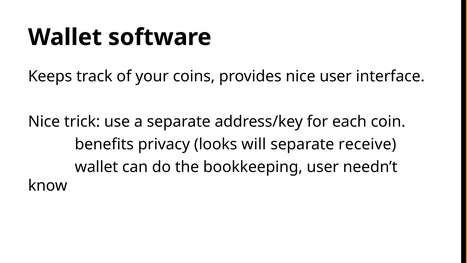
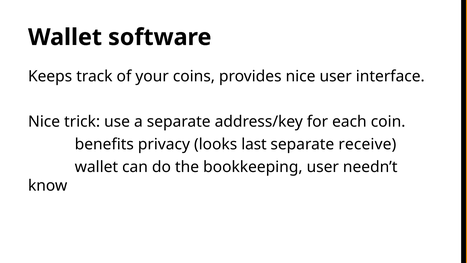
will: will -> last (254, 144)
